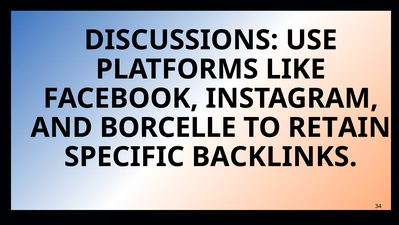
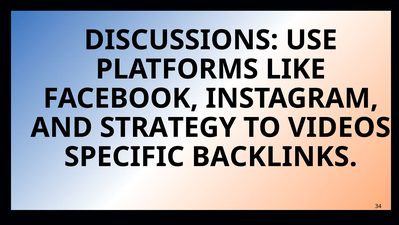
BORCELLE: BORCELLE -> STRATEGY (168, 127)
RETAIN: RETAIN -> VIDEOS (339, 127)
